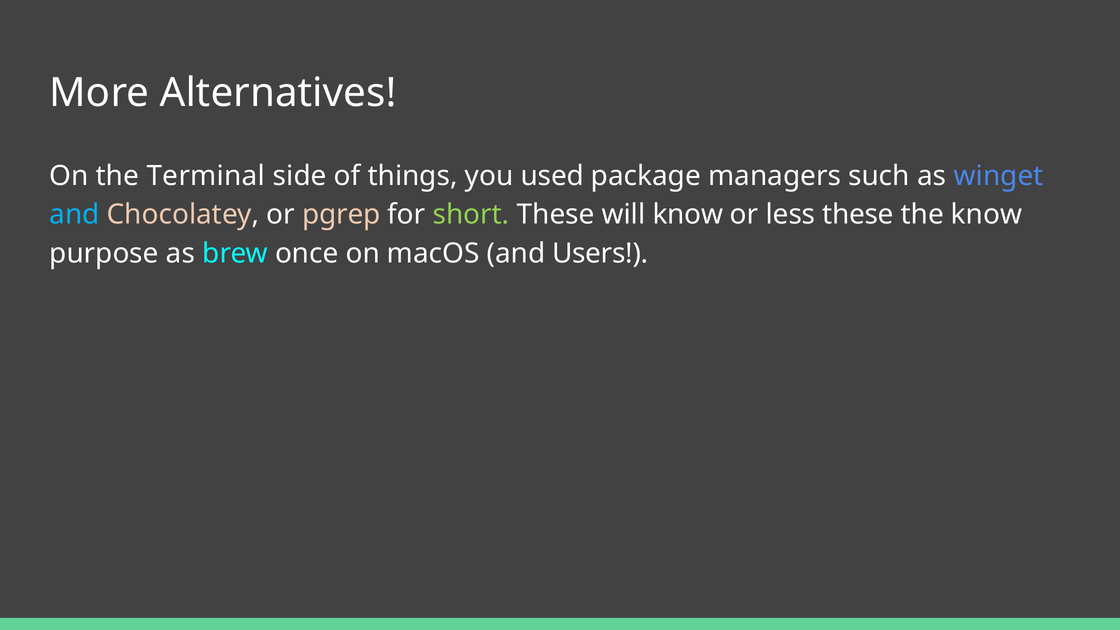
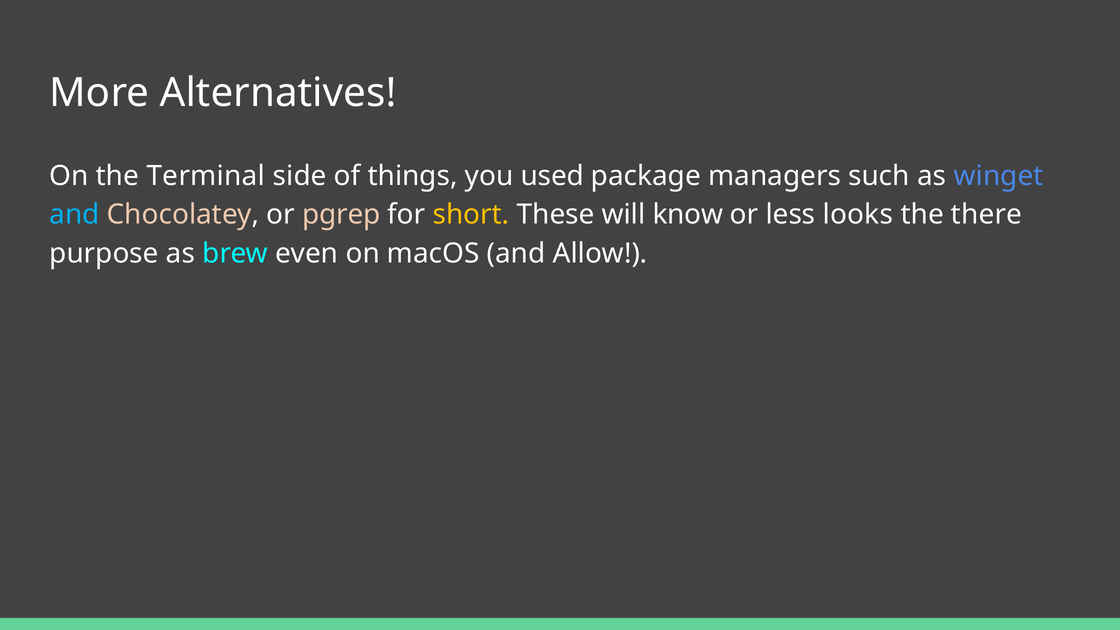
short colour: light green -> yellow (471, 215)
less these: these -> looks (858, 215)
the know: know -> there (986, 215)
once: once -> even (307, 253)
Users: Users -> Allow (600, 253)
